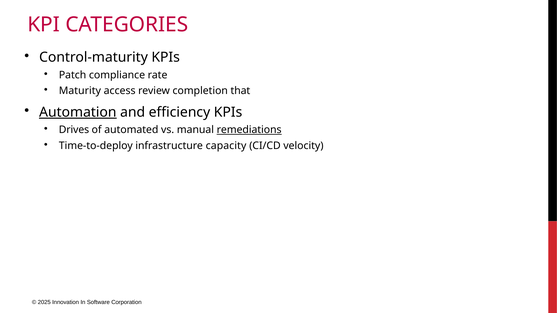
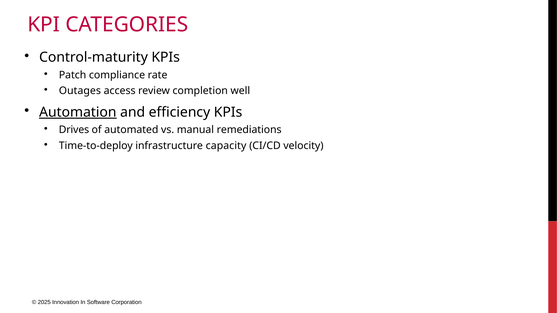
Maturity: Maturity -> Outages (80, 91)
that: that -> well (240, 91)
remediations underline: present -> none (249, 130)
